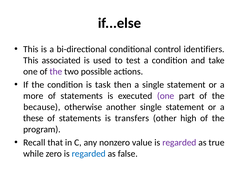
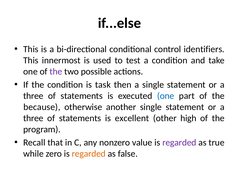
associated: associated -> innermost (61, 60)
more: more -> three (33, 96)
one colour: purple -> blue (166, 96)
these: these -> three (33, 118)
transfers: transfers -> excellent (132, 118)
regarded colour: blue -> orange (89, 154)
